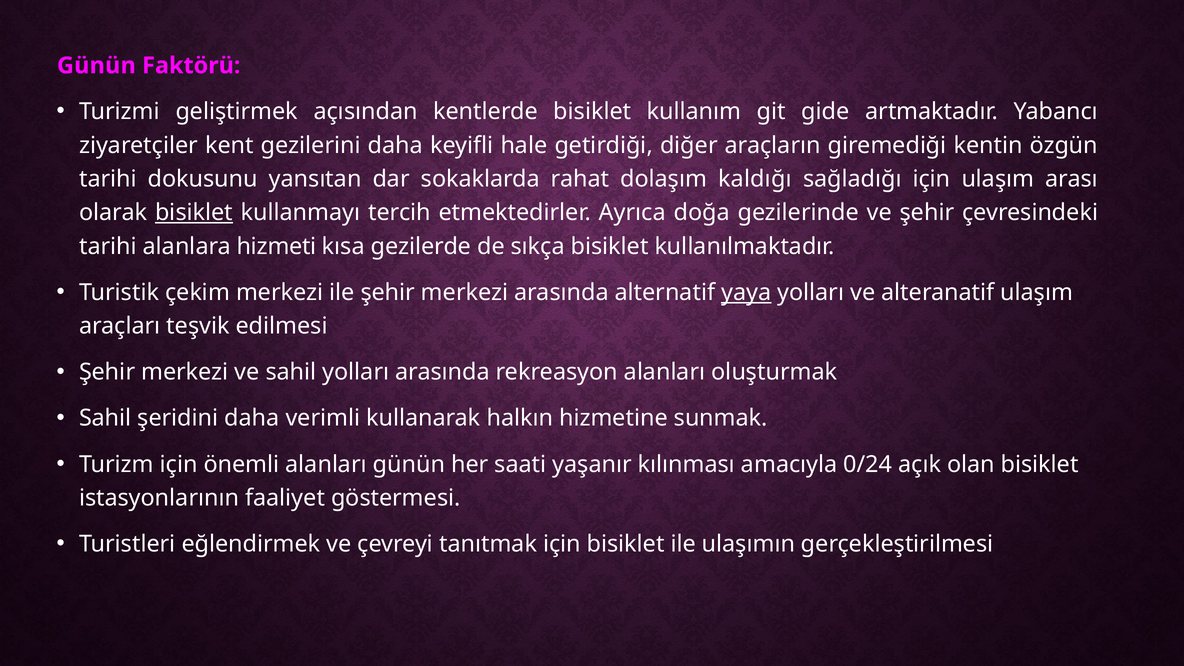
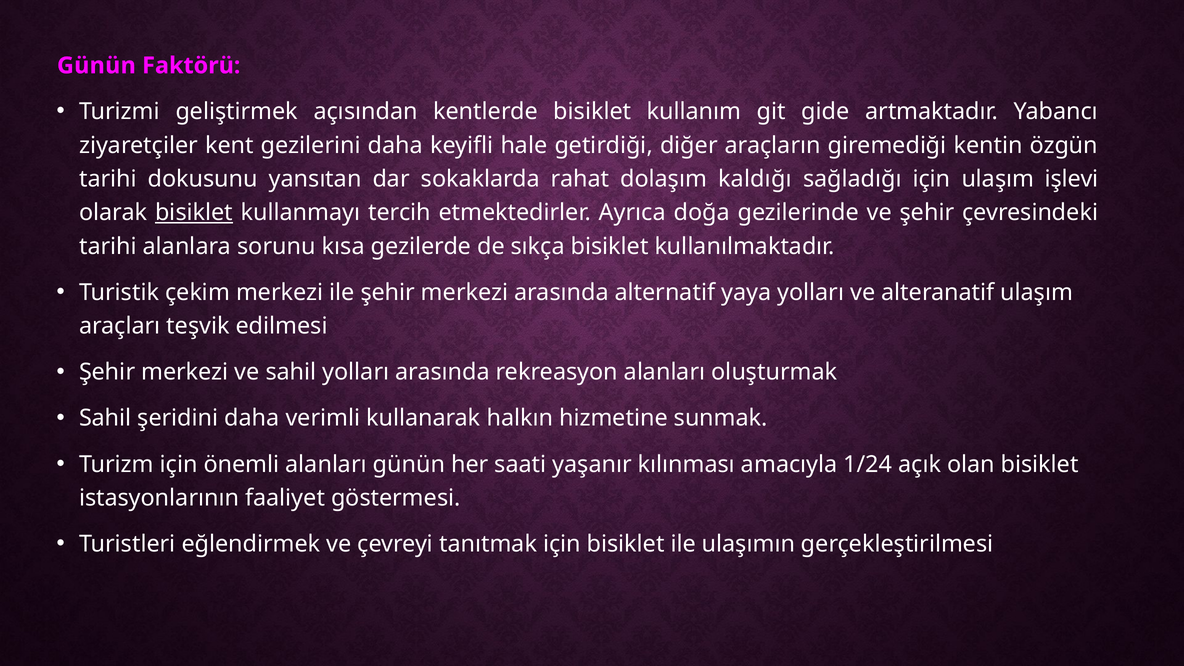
arası: arası -> işlevi (1072, 179)
hizmeti: hizmeti -> sorunu (276, 246)
yaya underline: present -> none (746, 292)
0/24: 0/24 -> 1/24 (868, 464)
